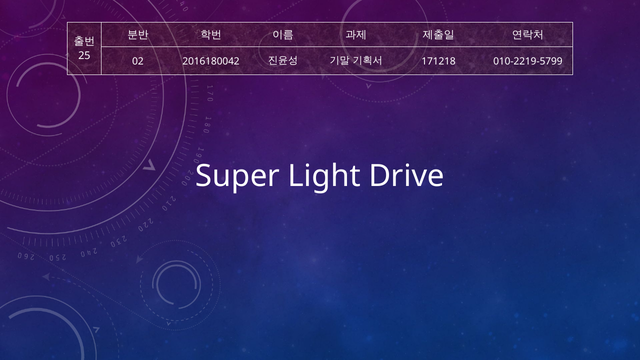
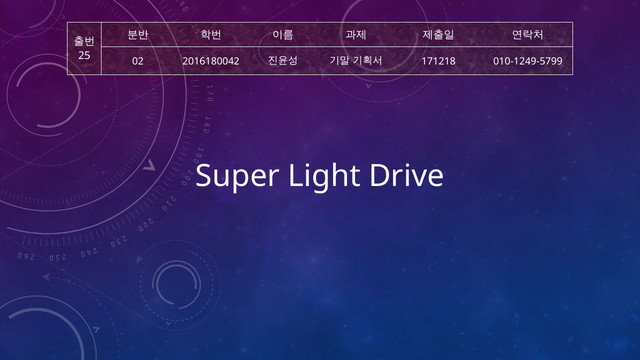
010-2219-5799: 010-2219-5799 -> 010-1249-5799 (528, 61)
